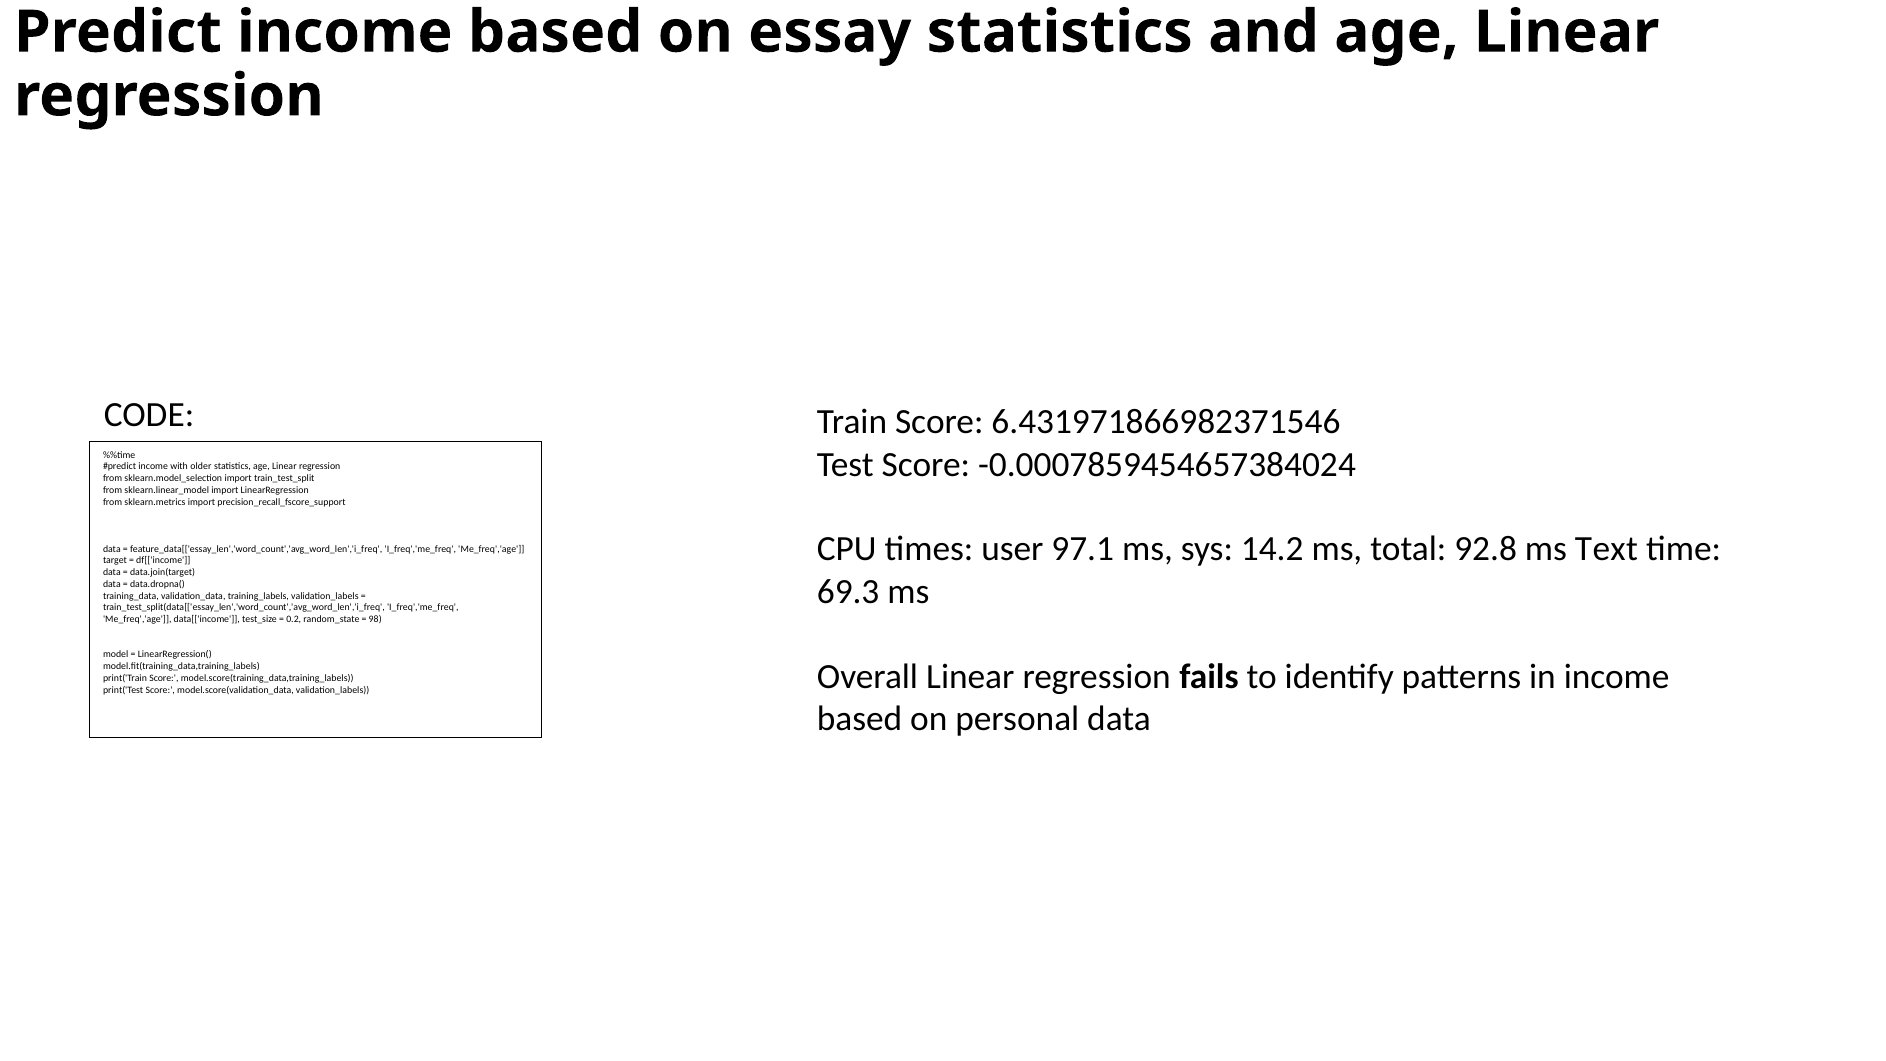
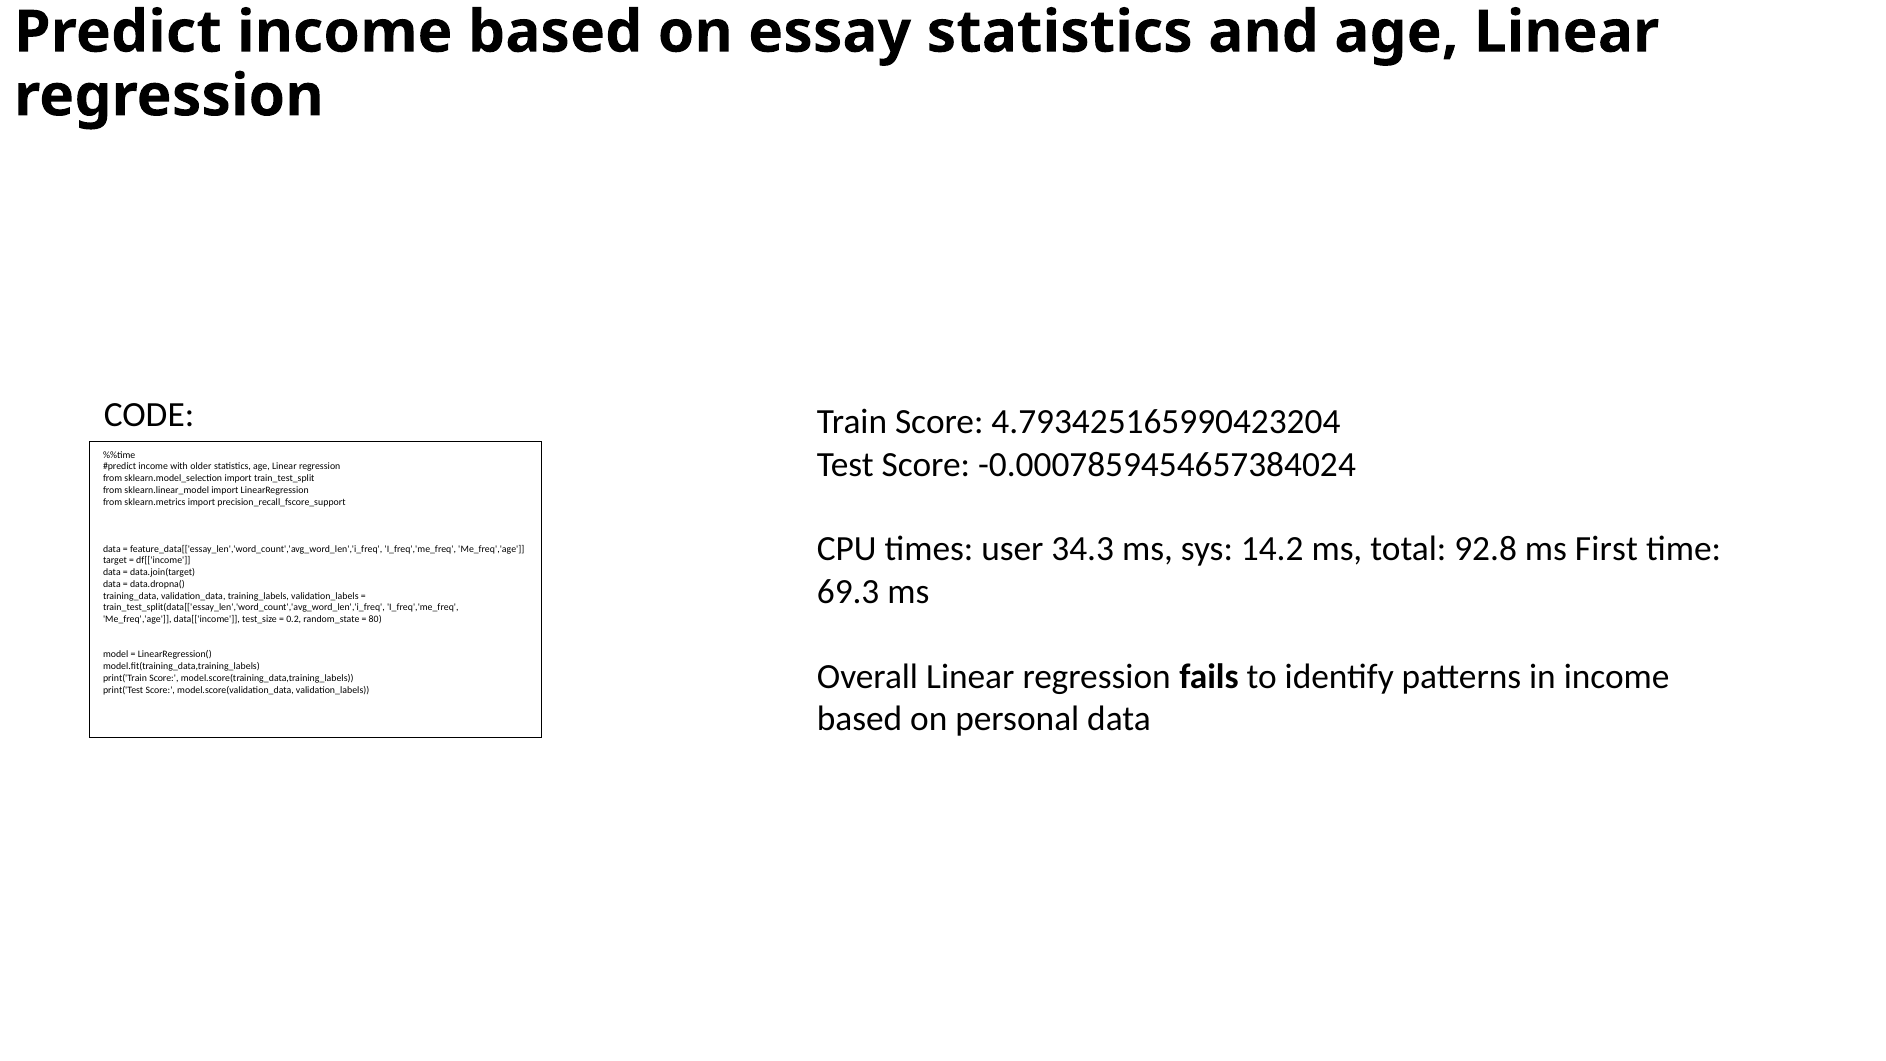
6.431971866982371546: 6.431971866982371546 -> 4.793425165990423204 (1166, 422)
97.1: 97.1 -> 34.3 (1083, 549)
Text: Text -> First (1607, 549)
98: 98 -> 80 (375, 619)
